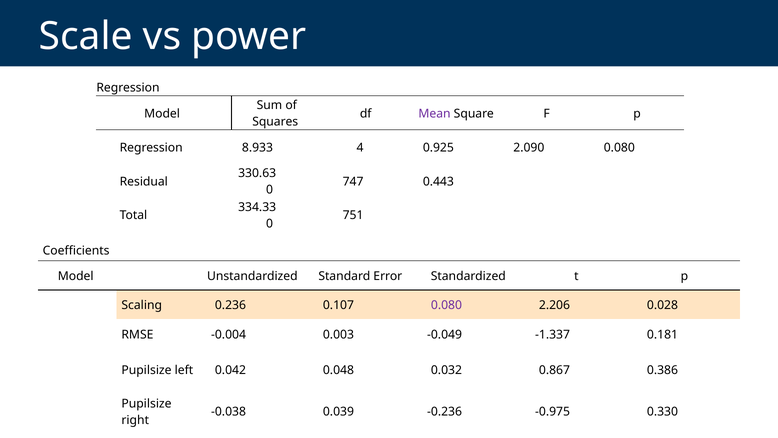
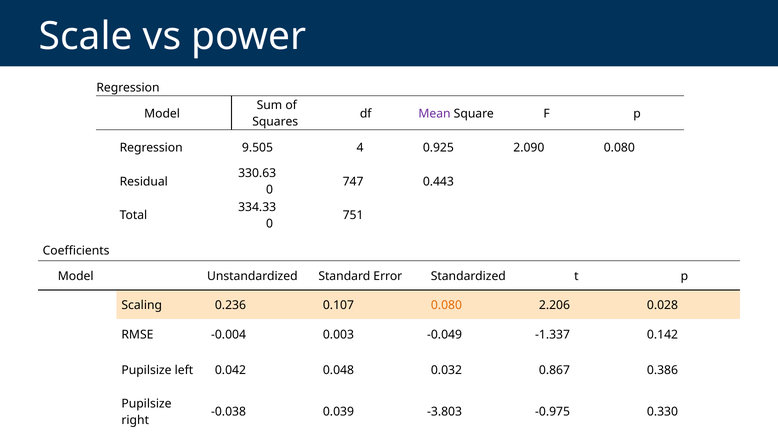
8.933: 8.933 -> 9.505 (257, 147)
0.080 colour: purple -> orange (446, 305)
0.181: 0.181 -> 0.142 (663, 334)
-0.236: -0.236 -> -3.803 (445, 411)
